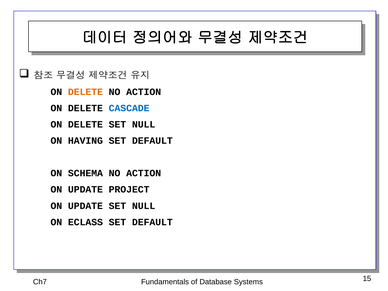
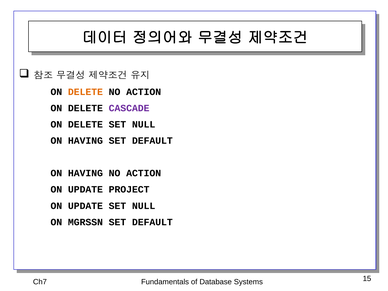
CASCADE colour: blue -> purple (129, 108)
SCHEMA: SCHEMA -> HAVING (85, 173)
ECLASS: ECLASS -> MGRSSN (85, 222)
